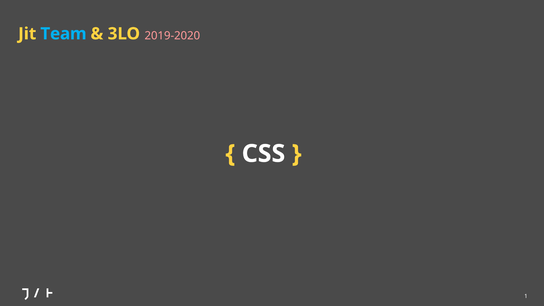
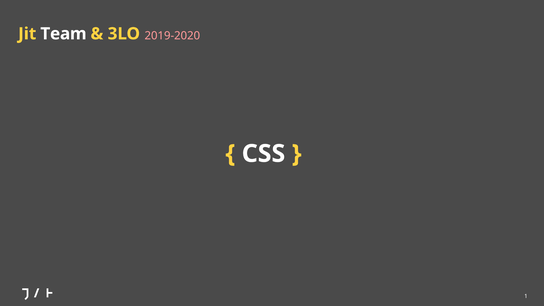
Team colour: light blue -> white (63, 34)
